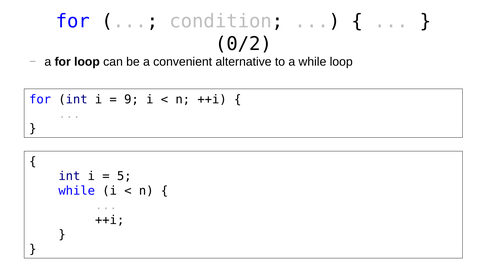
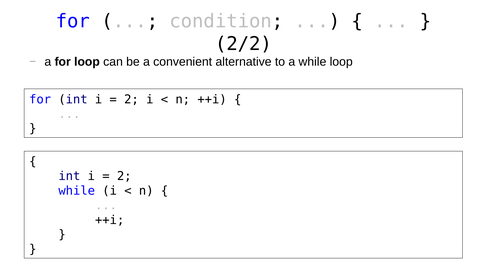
0/2: 0/2 -> 2/2 (244, 44)
9: 9 -> 2 (131, 99)
5: 5 -> 2 (124, 176)
